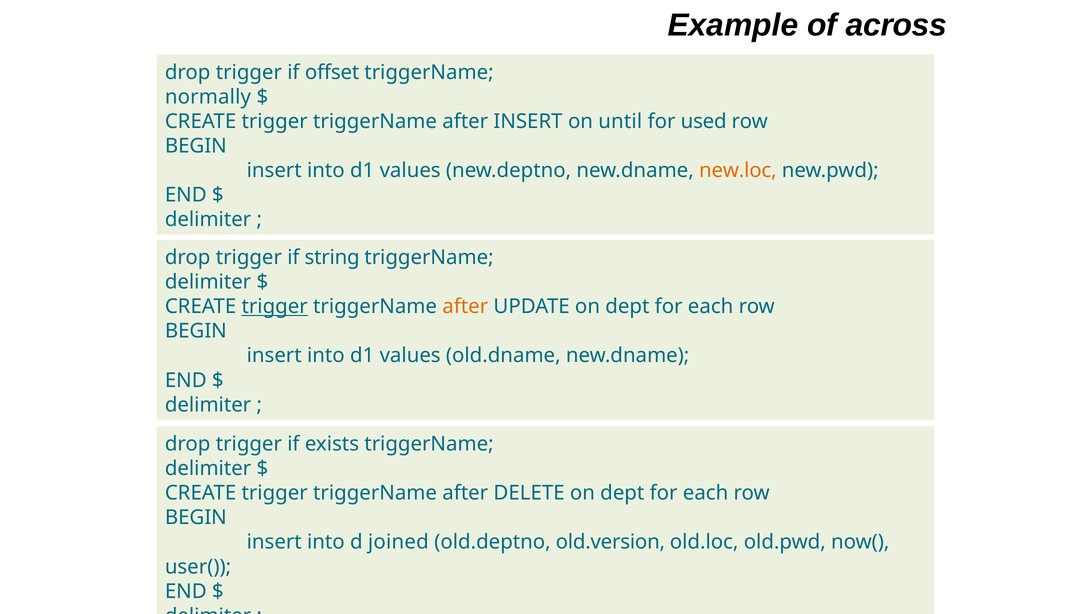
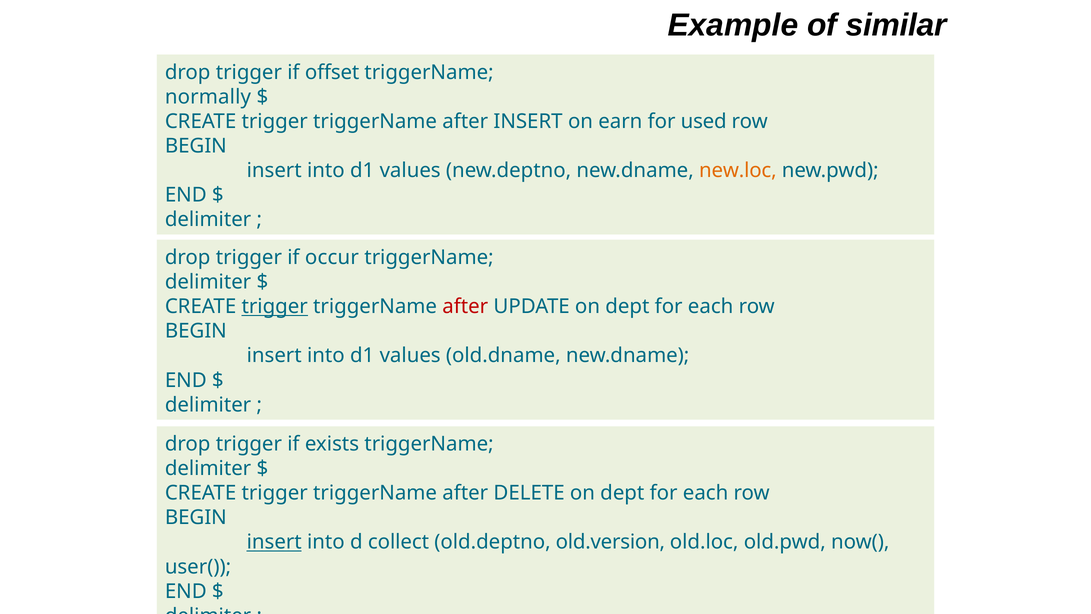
across: across -> similar (896, 25)
until: until -> earn (620, 121)
string: string -> occur (332, 257)
after colour: orange -> red (465, 306)
insert underline: none -> present (274, 542)
joined: joined -> collect (398, 542)
